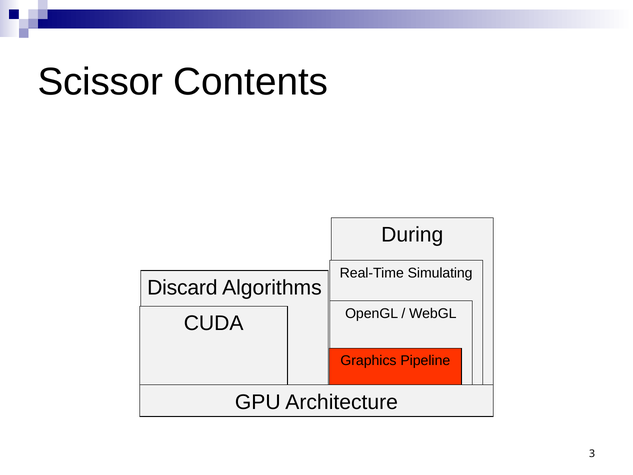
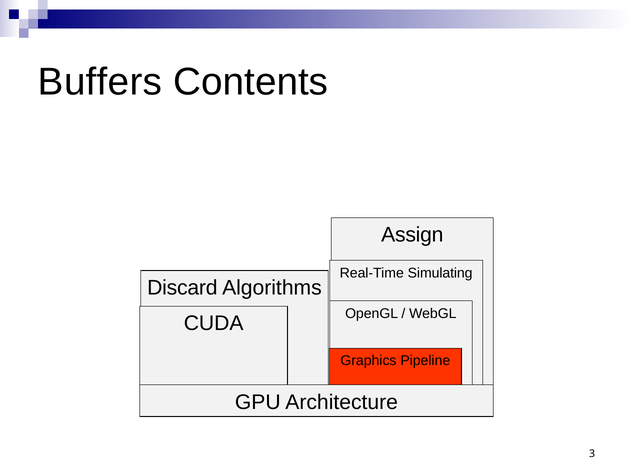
Scissor: Scissor -> Buffers (100, 82)
During: During -> Assign (412, 235)
